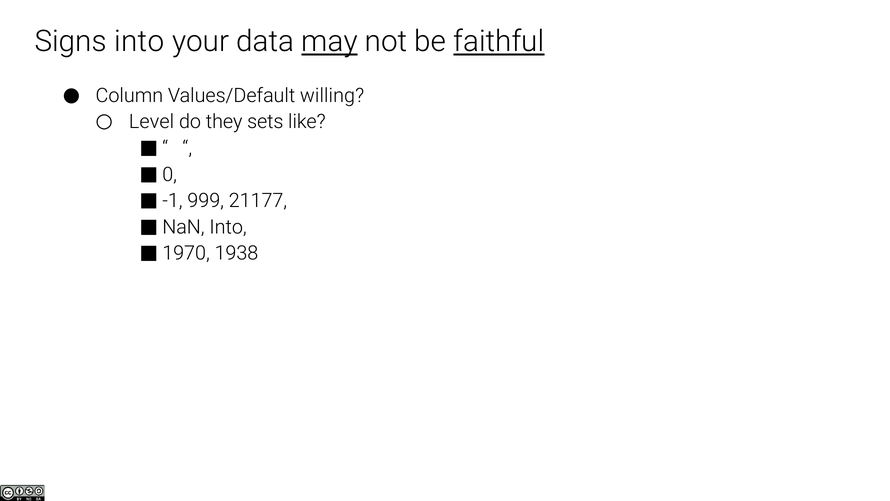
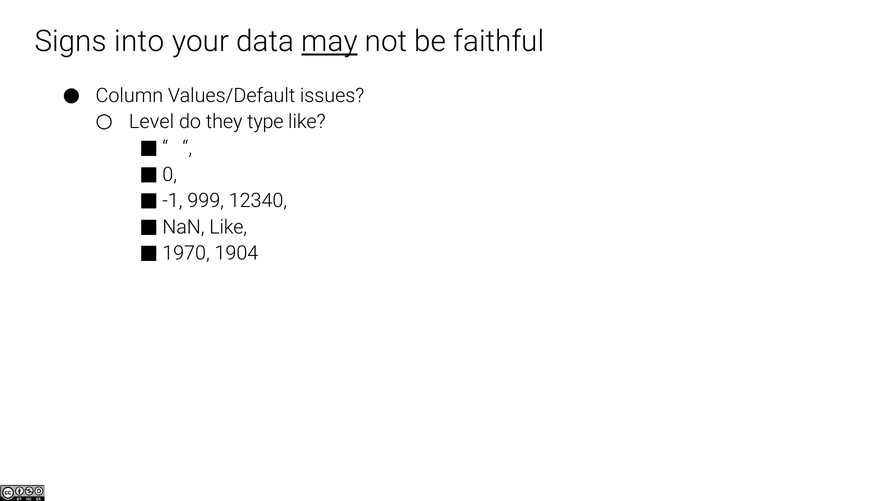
faithful underline: present -> none (499, 42)
willing: willing -> issues (332, 96)
sets: sets -> type (265, 122)
21177: 21177 -> 12340 (258, 201)
Into: Into -> Like (228, 227)
1938: 1938 -> 1904 (236, 253)
